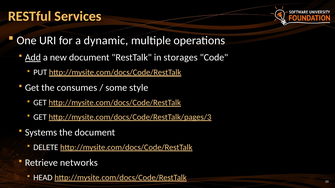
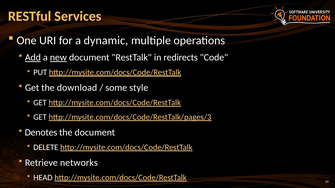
new underline: none -> present (58, 58)
storages: storages -> redirects (181, 58)
consumes: consumes -> download (77, 88)
Systems: Systems -> Denotes (41, 133)
